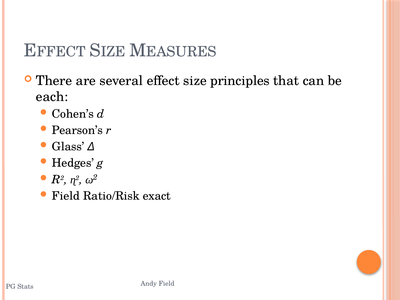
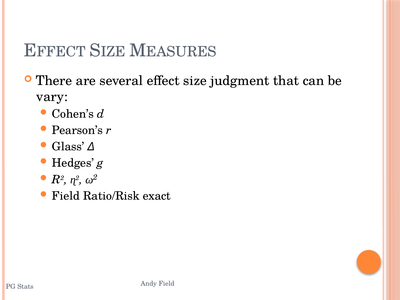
principles: principles -> judgment (240, 81)
each: each -> vary (52, 97)
